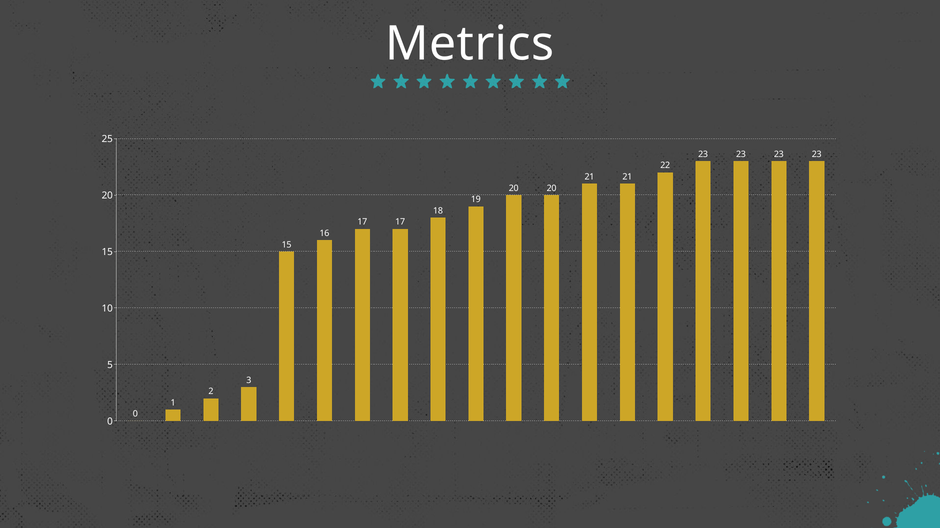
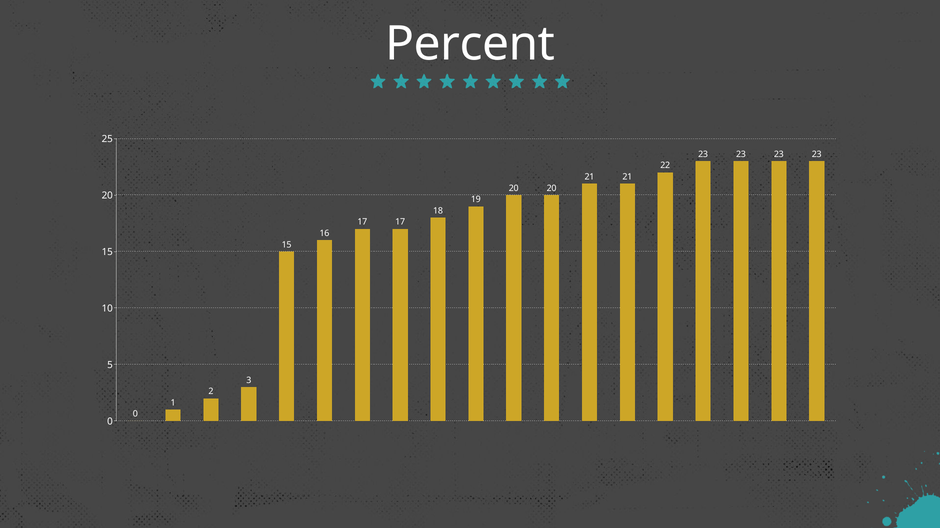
Metrics: Metrics -> Percent (470, 44)
